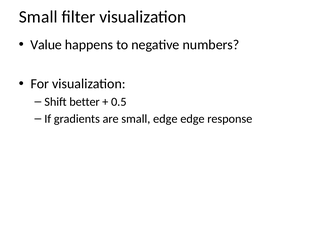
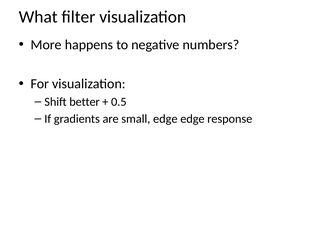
Small: Small -> What (38, 17)
Value: Value -> More (46, 45)
